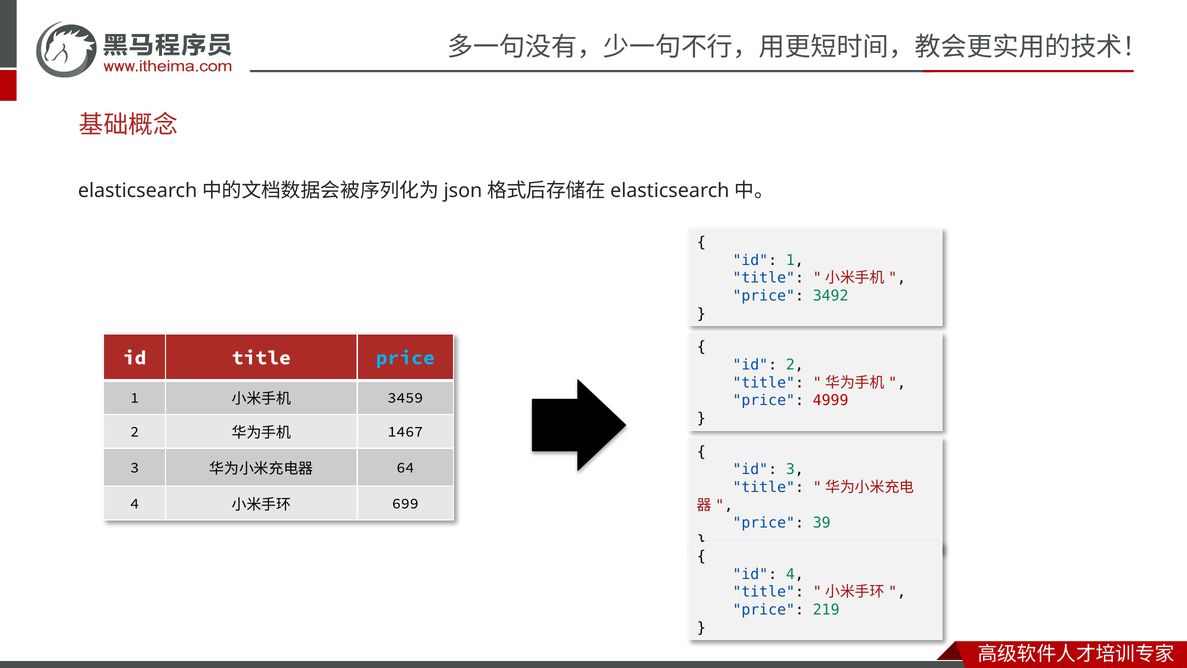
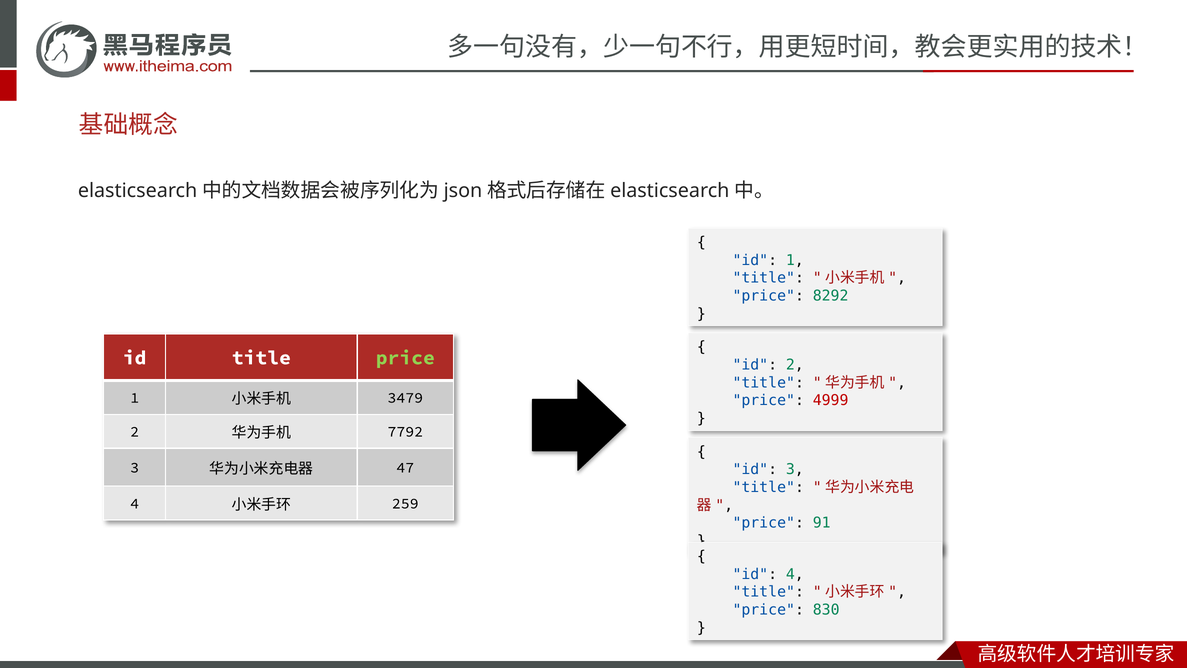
3492: 3492 -> 8292 (831, 296)
price colour: light blue -> light green (405, 358)
3459: 3459 -> 3479 (405, 398)
1467: 1467 -> 7792 (405, 431)
64: 64 -> 47 (405, 467)
699: 699 -> 259 (405, 503)
39: 39 -> 91 (822, 523)
219: 219 -> 830 (826, 610)
